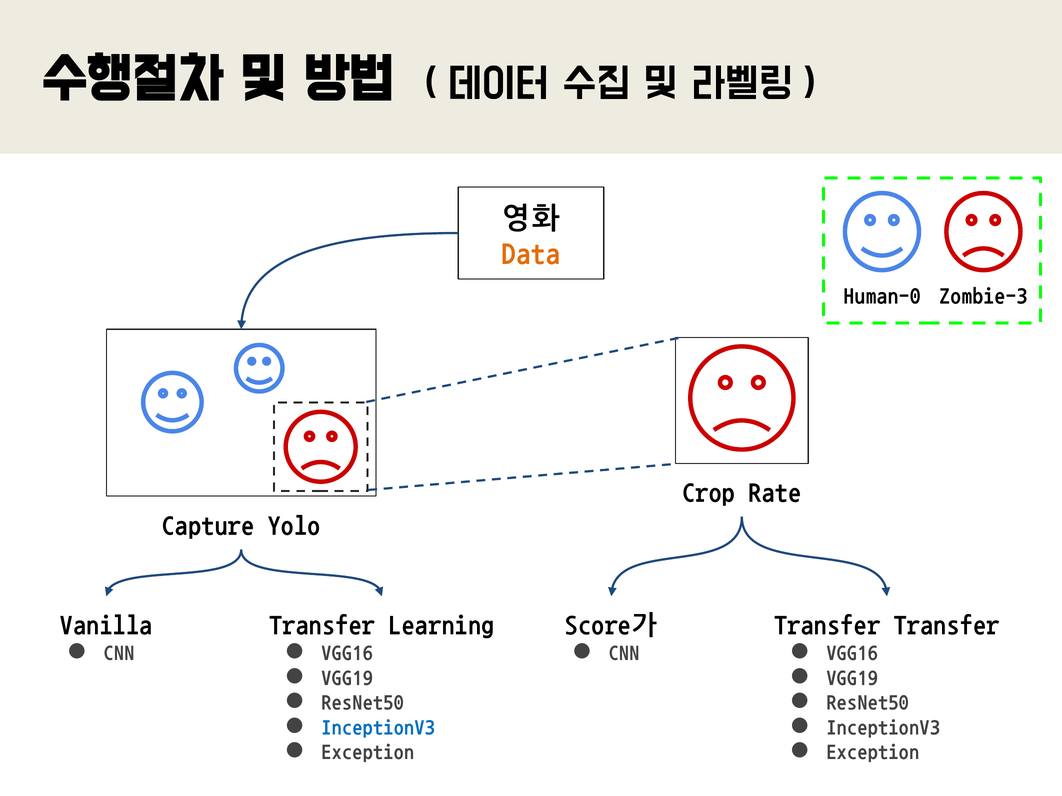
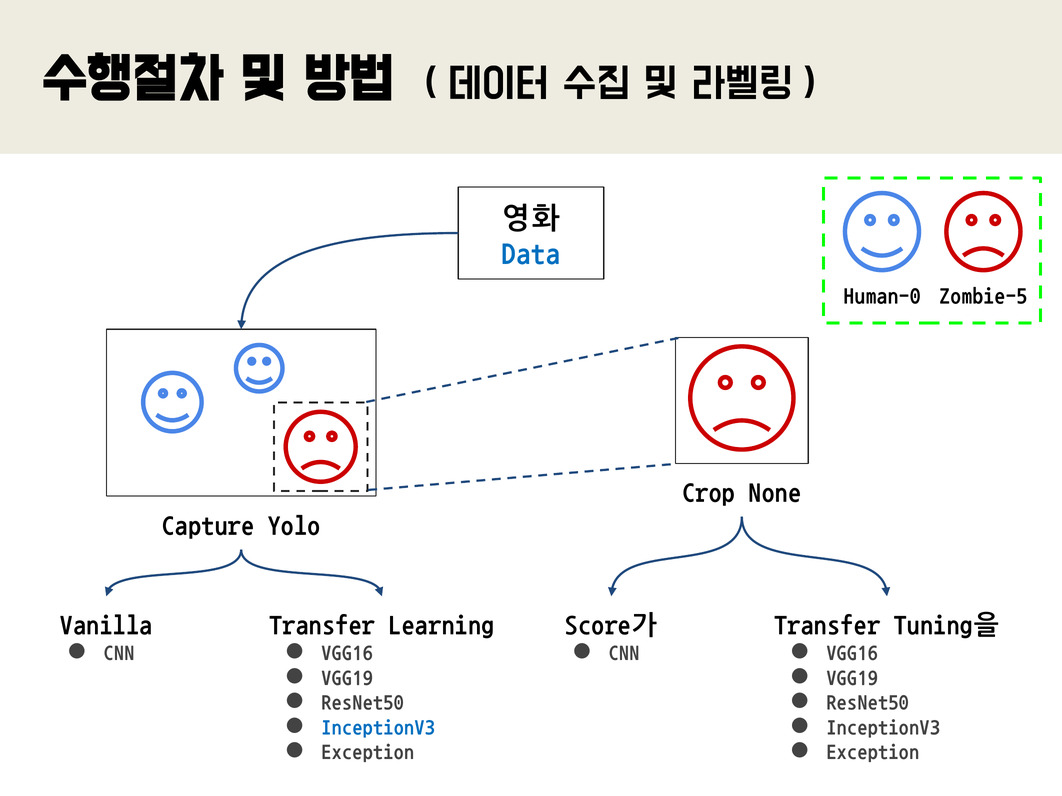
Data colour: orange -> blue (531, 253)
Zombie-3: Zombie-3 -> Zombie-5 (983, 296)
Rate: Rate -> None (775, 492)
Transfer Transfer: Transfer -> Tuning을 (947, 625)
